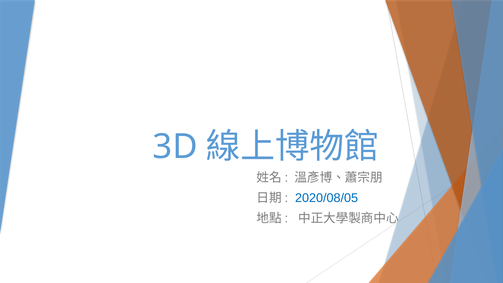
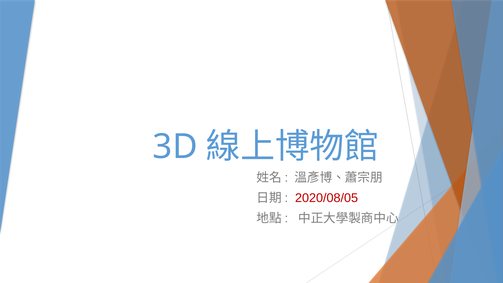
2020/08/05 colour: blue -> red (327, 198)
